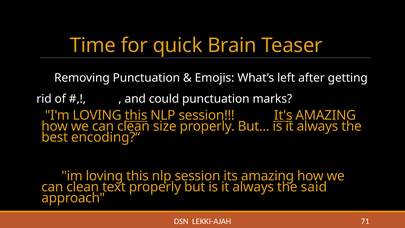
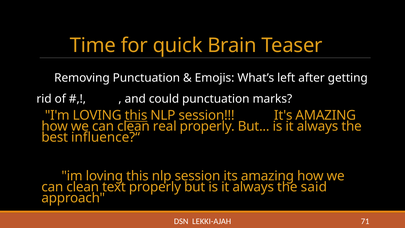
It's underline: present -> none (283, 115)
size: size -> real (165, 126)
encoding?“: encoding?“ -> influence?“ (106, 137)
